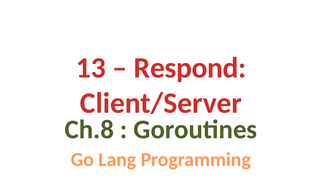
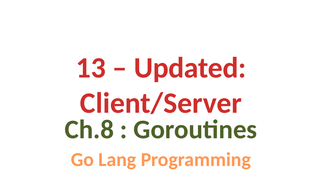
Respond: Respond -> Updated (190, 68)
